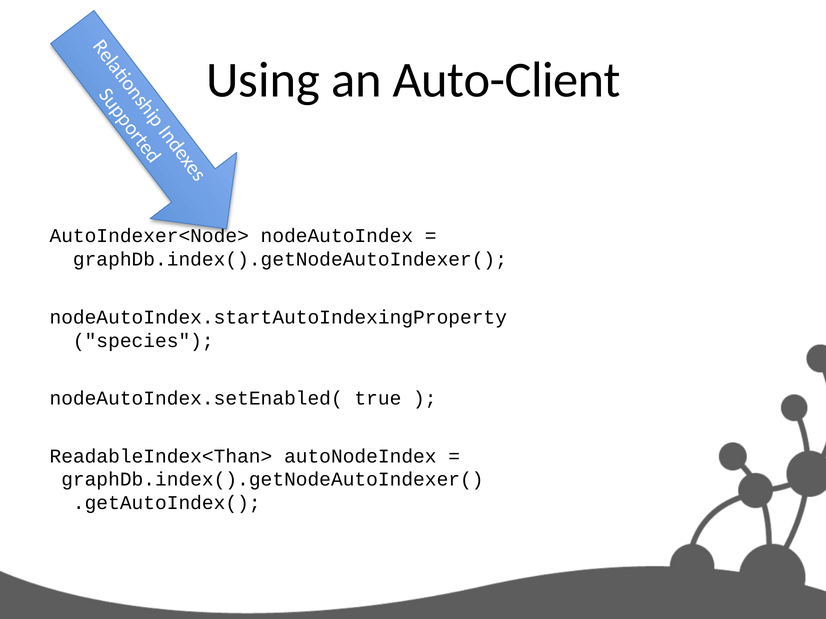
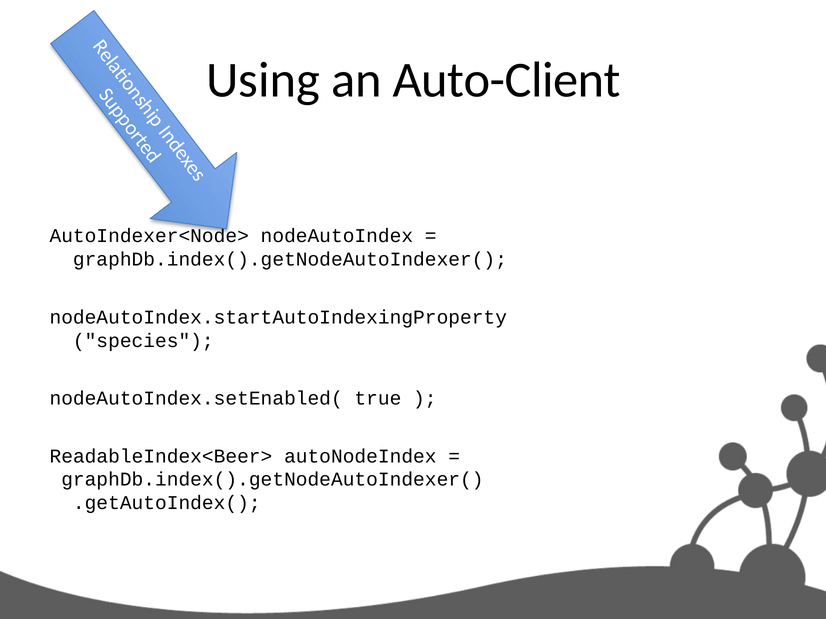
ReadableIndex<Than>: ReadableIndex<Than> -> ReadableIndex<Beer> (161, 457)
